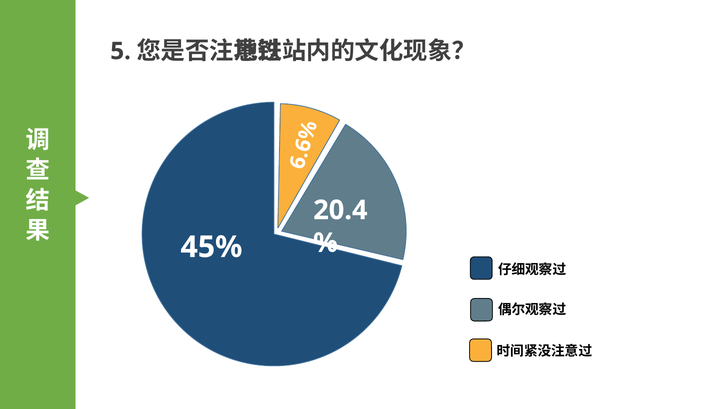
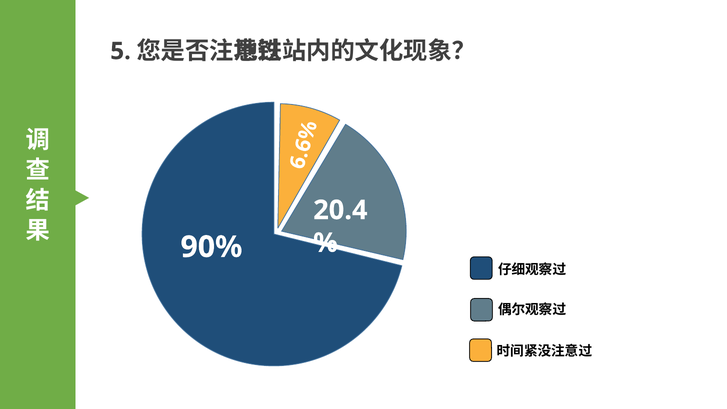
45%: 45% -> 90% (211, 247)
